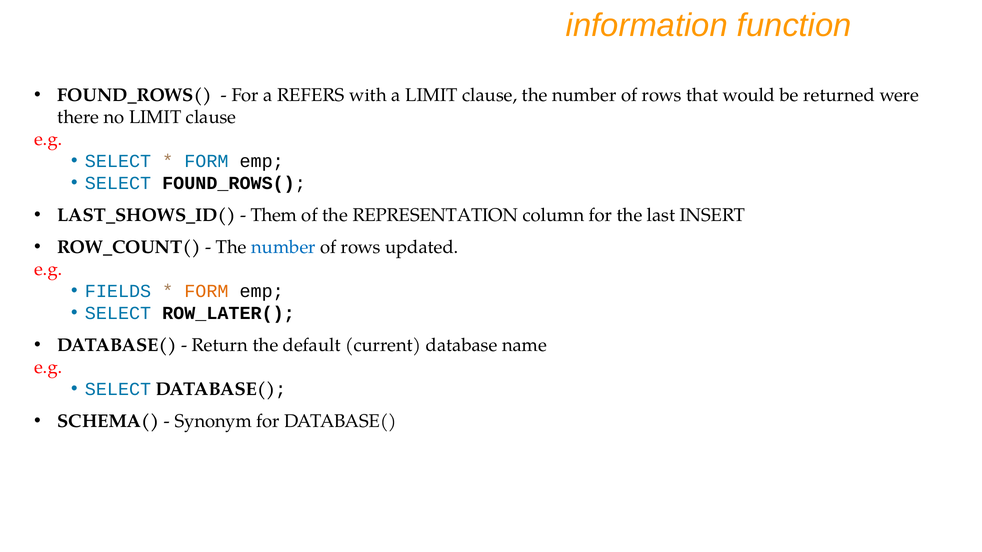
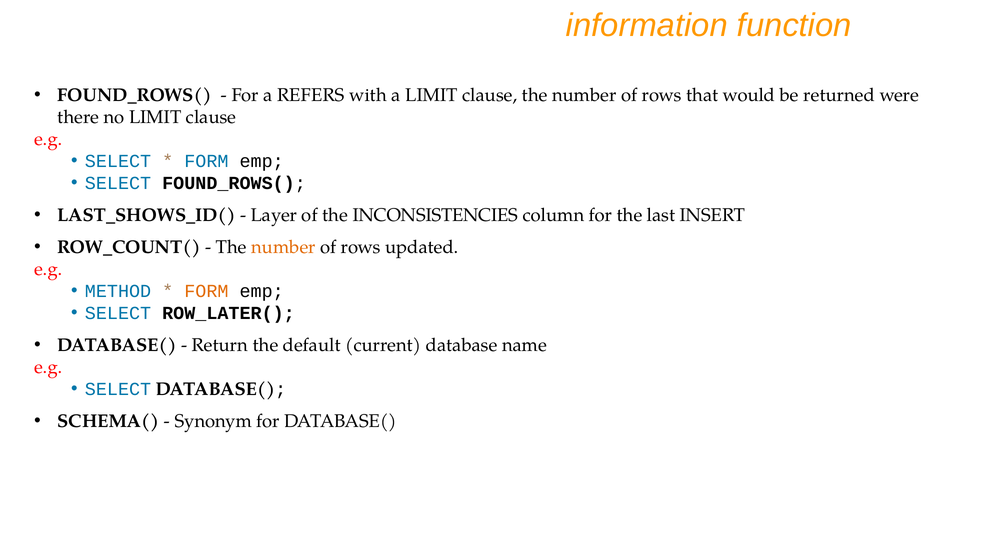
Them: Them -> Layer (274, 215)
REPRESENTATION: REPRESENTATION -> INCONSISTENCIES (435, 215)
number colour: blue -> orange (283, 247)
FIELDS: FIELDS -> METHOD (118, 291)
